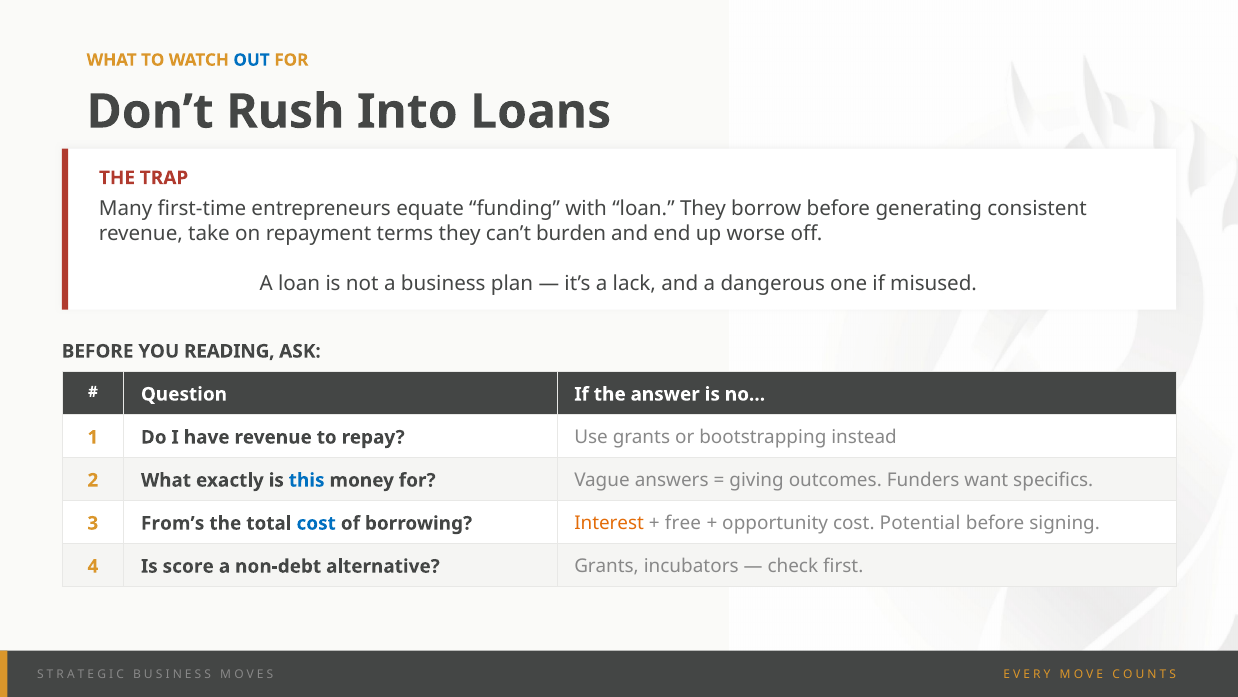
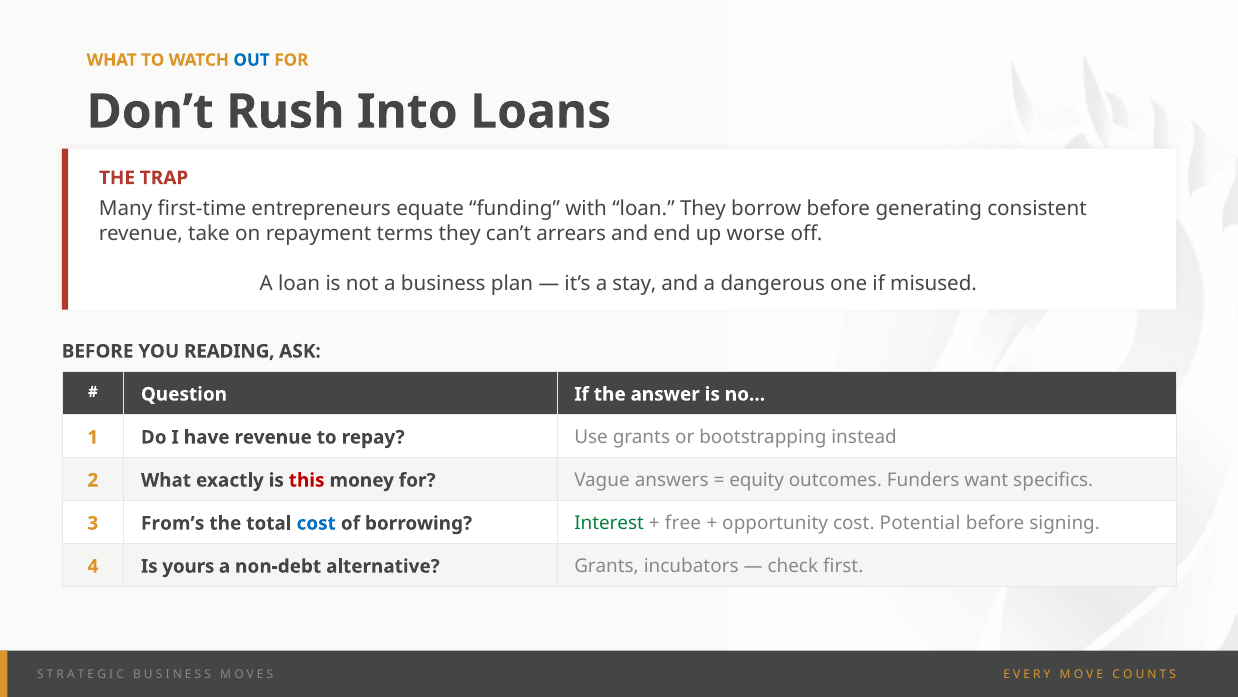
burden: burden -> arrears (571, 234)
lack: lack -> stay (634, 283)
this colour: blue -> red (307, 480)
giving: giving -> equity (757, 480)
Interest colour: orange -> green (609, 523)
score: score -> yours (188, 566)
